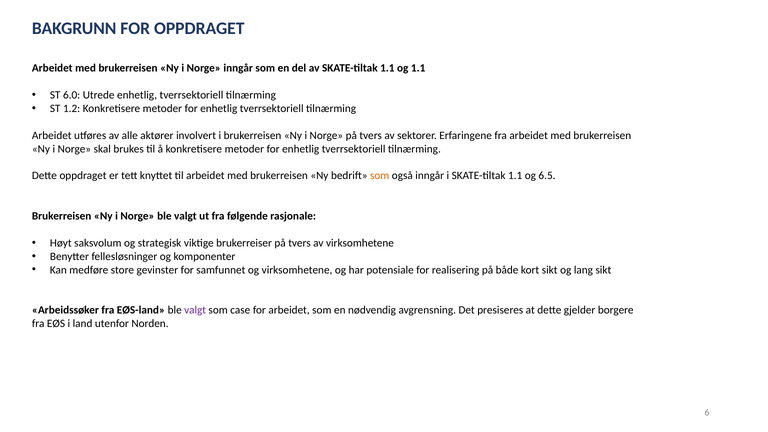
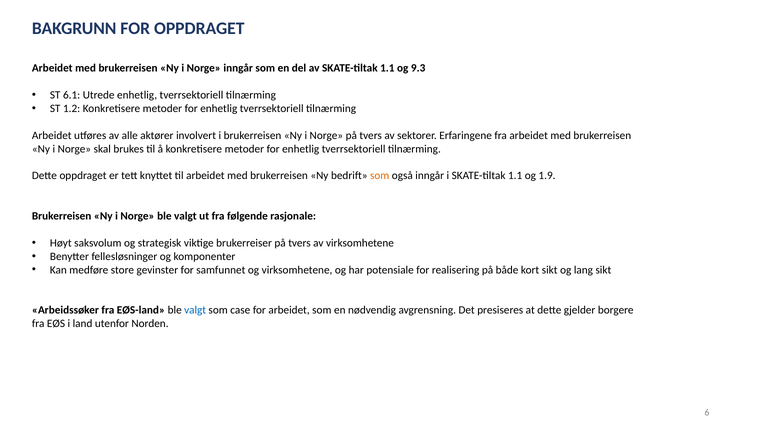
og 1.1: 1.1 -> 9.3 (418, 68)
6.0: 6.0 -> 6.1 (72, 95)
6.5: 6.5 -> 1.9 (547, 176)
valgt colour: purple -> blue (195, 310)
